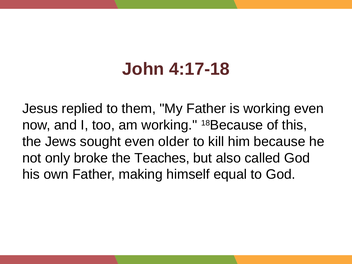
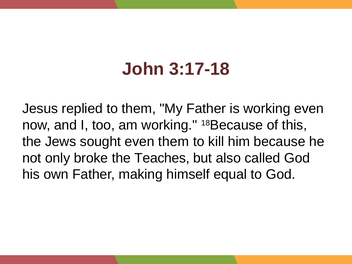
4:17-18: 4:17-18 -> 3:17-18 (199, 69)
even older: older -> them (174, 142)
